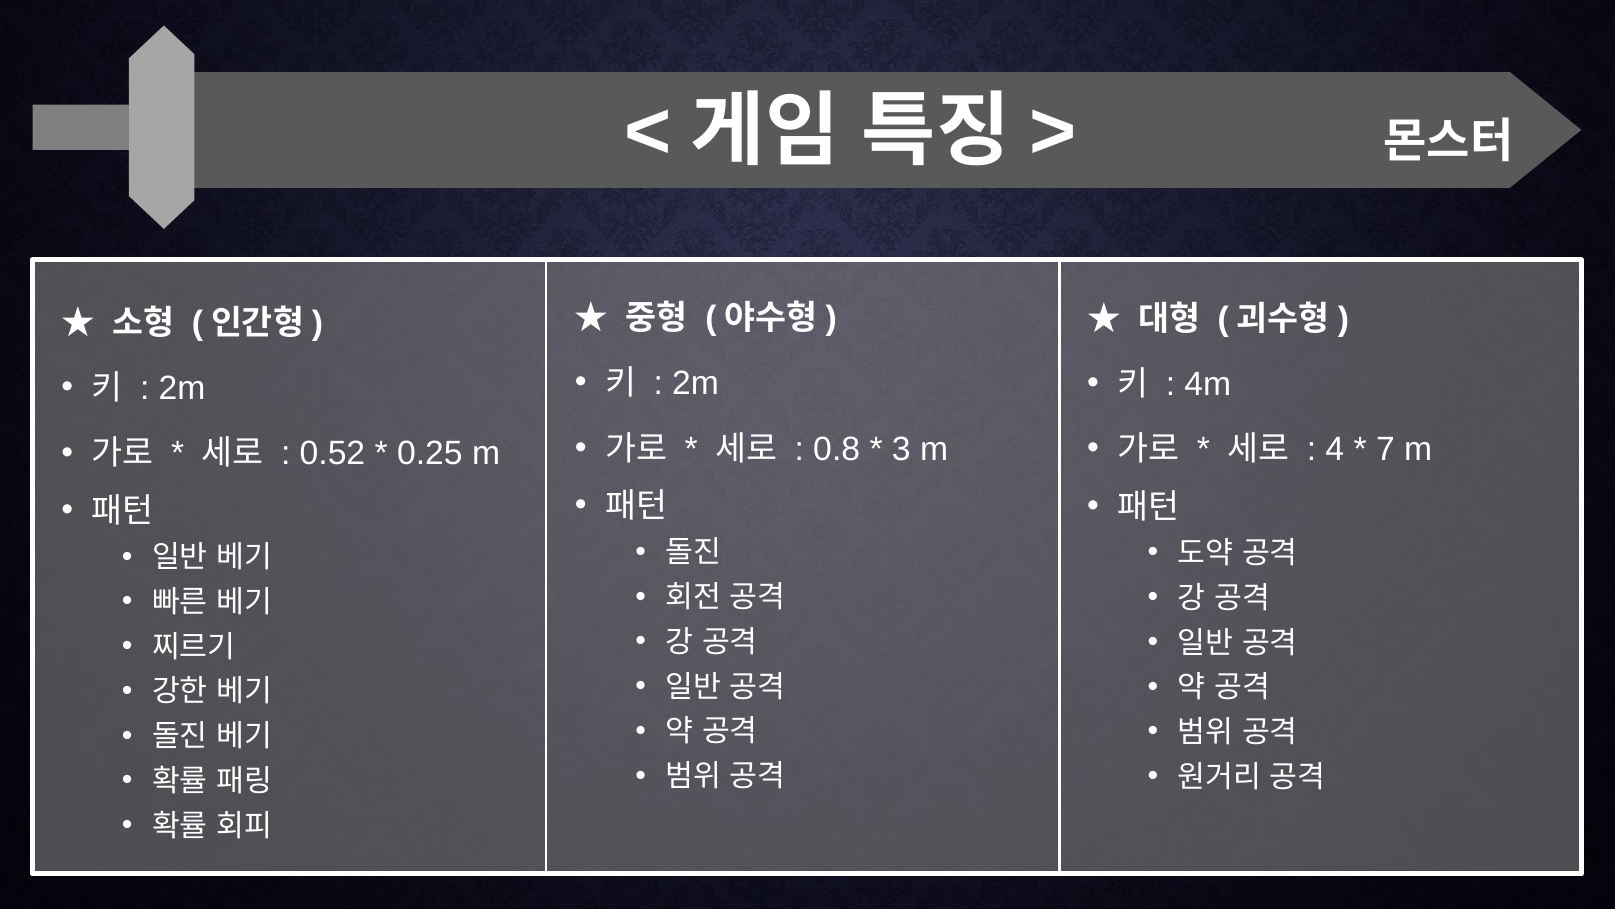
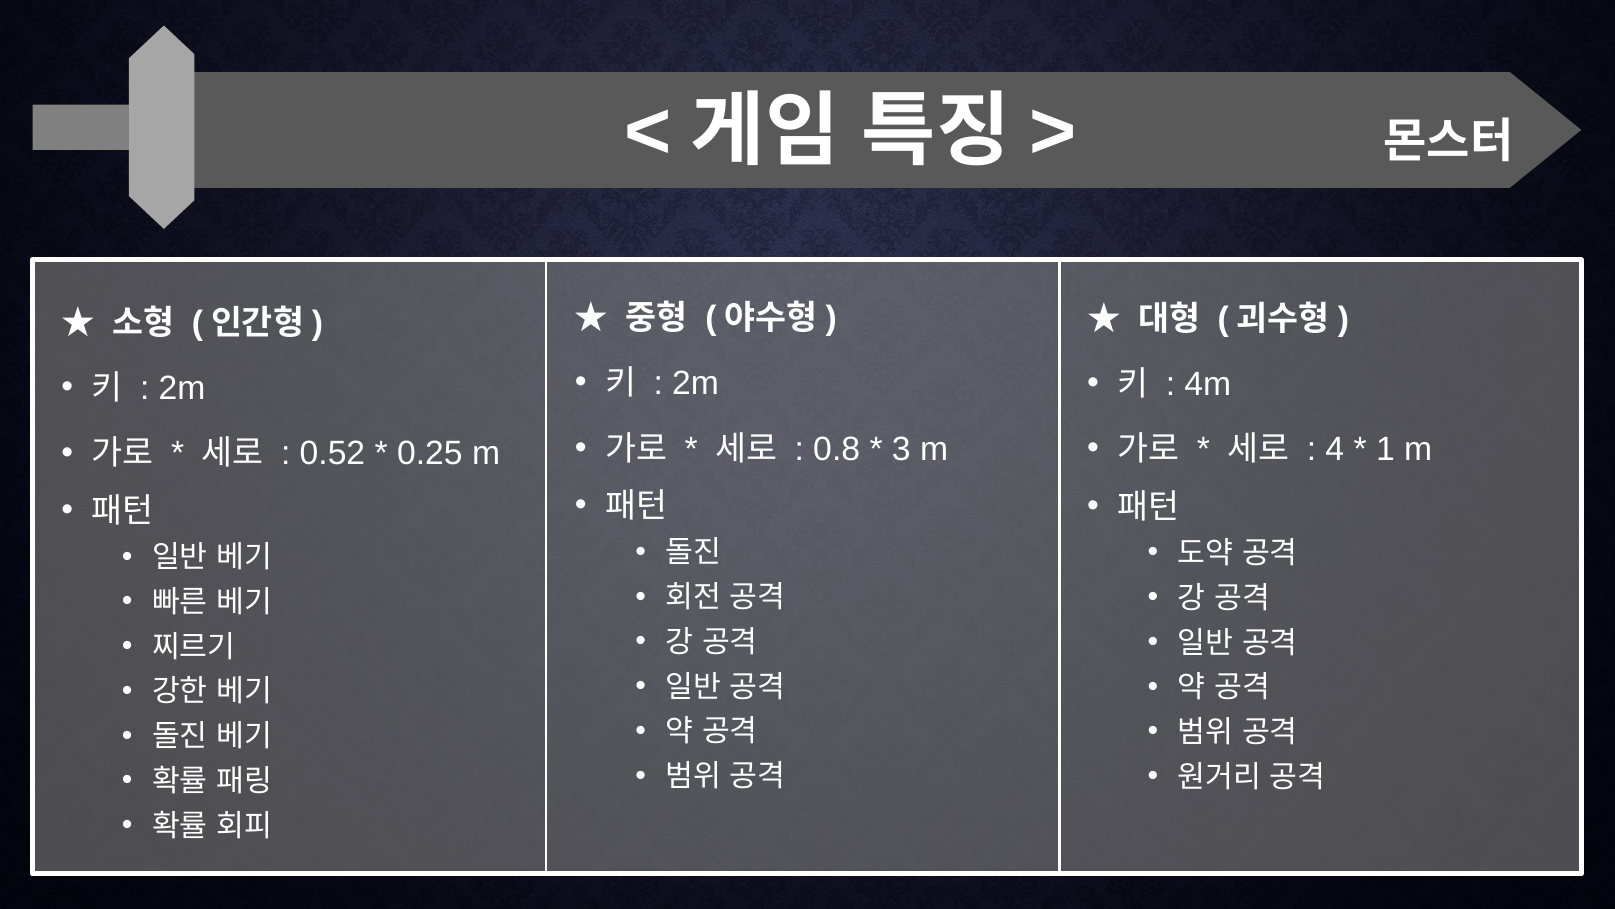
7: 7 -> 1 (1385, 449)
